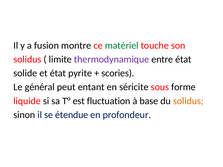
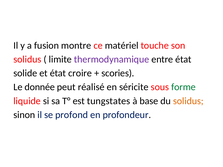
matériel colour: green -> black (122, 46)
pyrite: pyrite -> croire (80, 73)
général: général -> donnée (40, 87)
entant: entant -> réalisé (91, 87)
forme colour: black -> green (183, 87)
fluctuation: fluctuation -> tungstates (109, 101)
étendue: étendue -> profond (72, 115)
